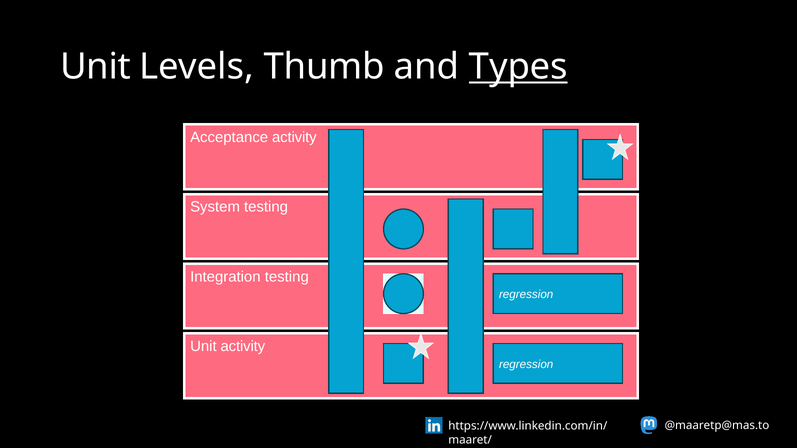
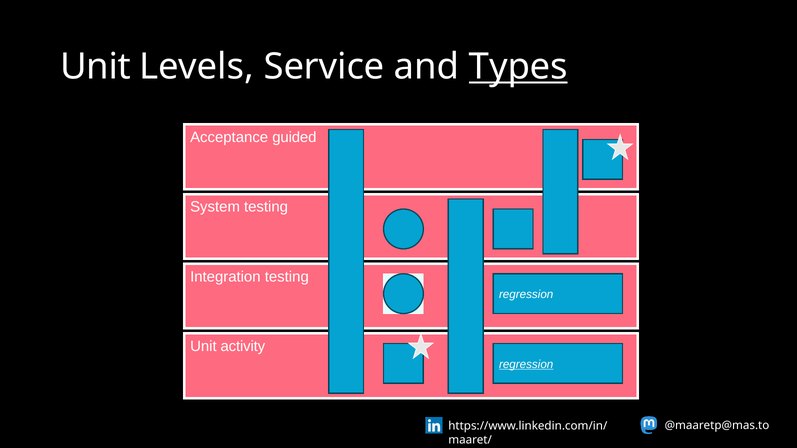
Thumb: Thumb -> Service (324, 67)
Acceptance activity: activity -> guided (294, 137)
regression underline: none -> present (526, 364)
